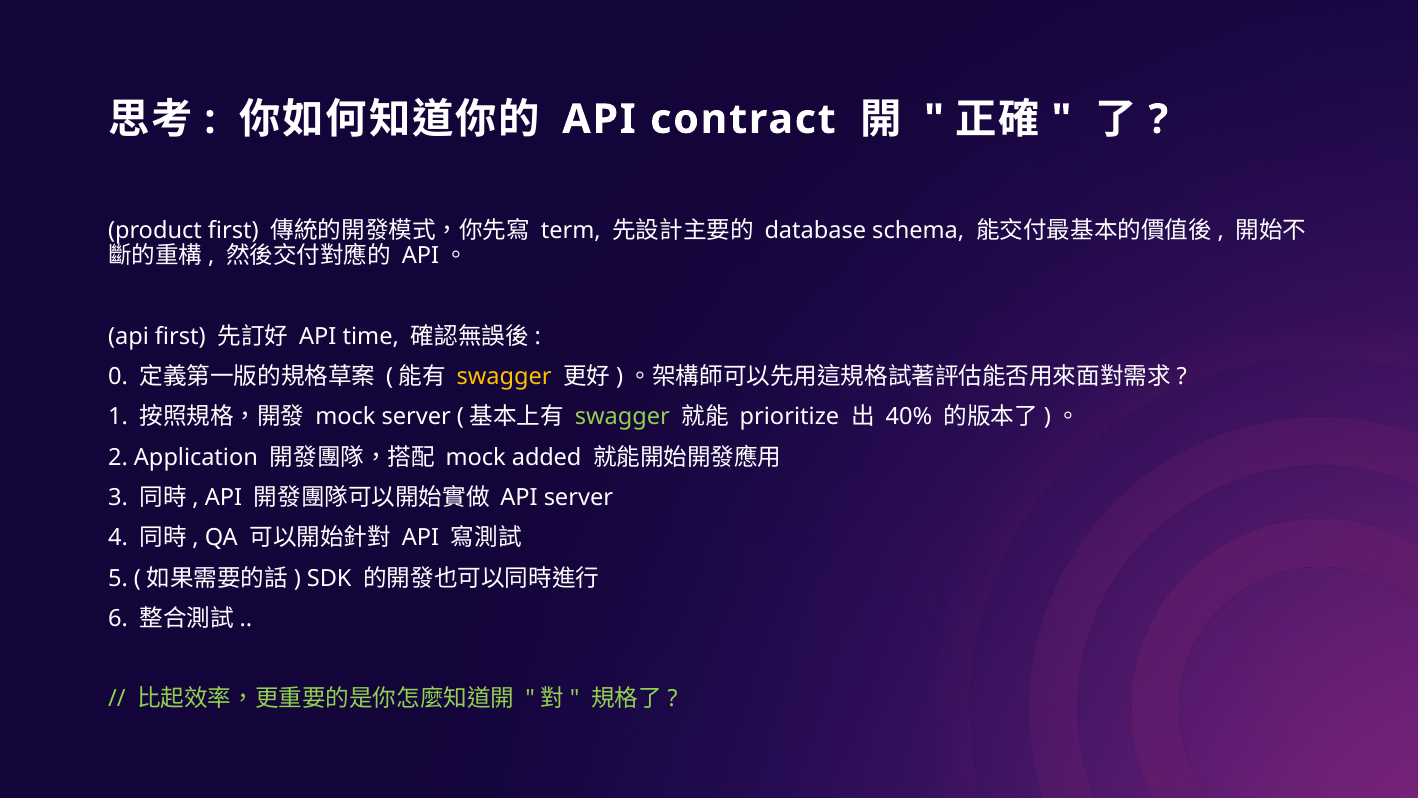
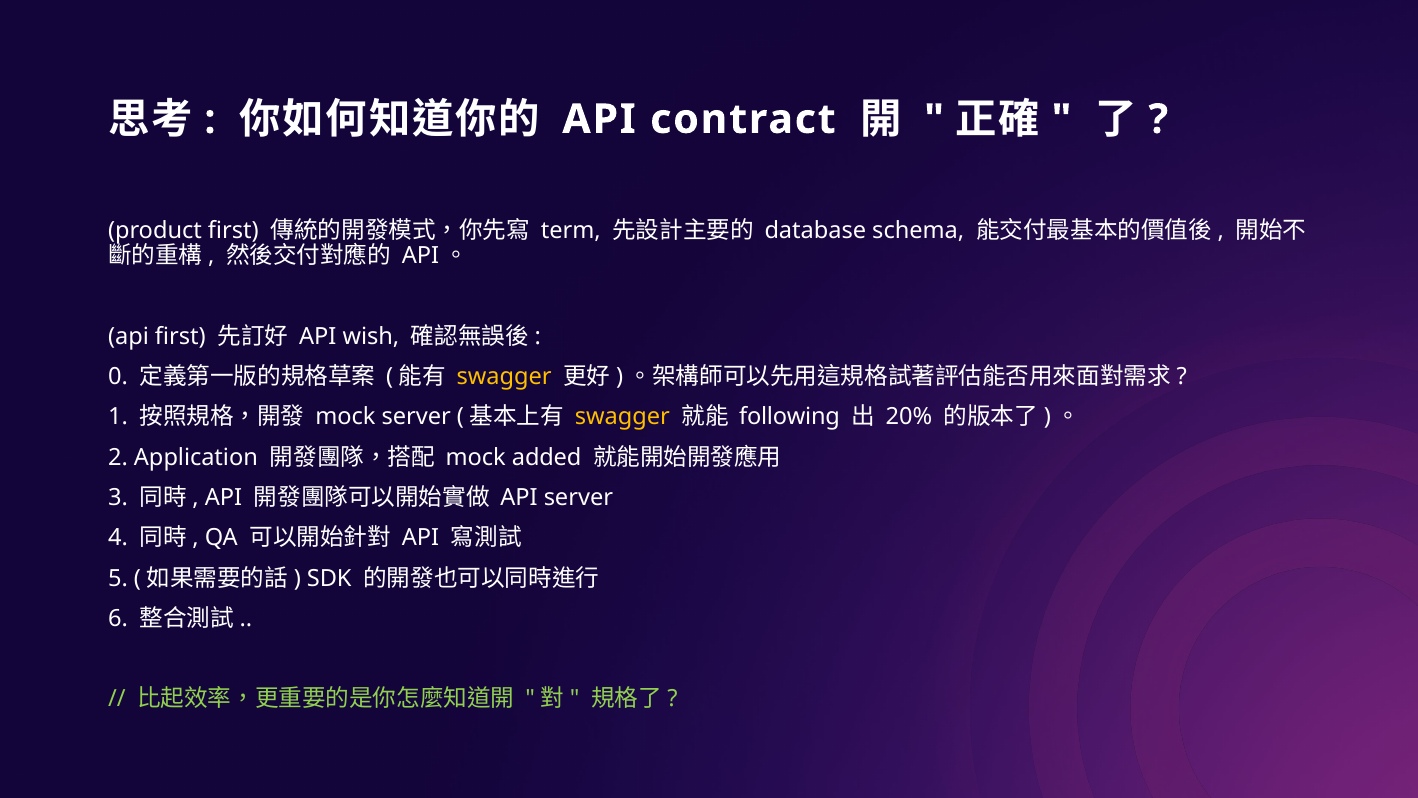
time: time -> wish (371, 336)
swagger colour: light green -> yellow (622, 417)
prioritize: prioritize -> following (790, 417)
40%: 40% -> 20% (909, 417)
